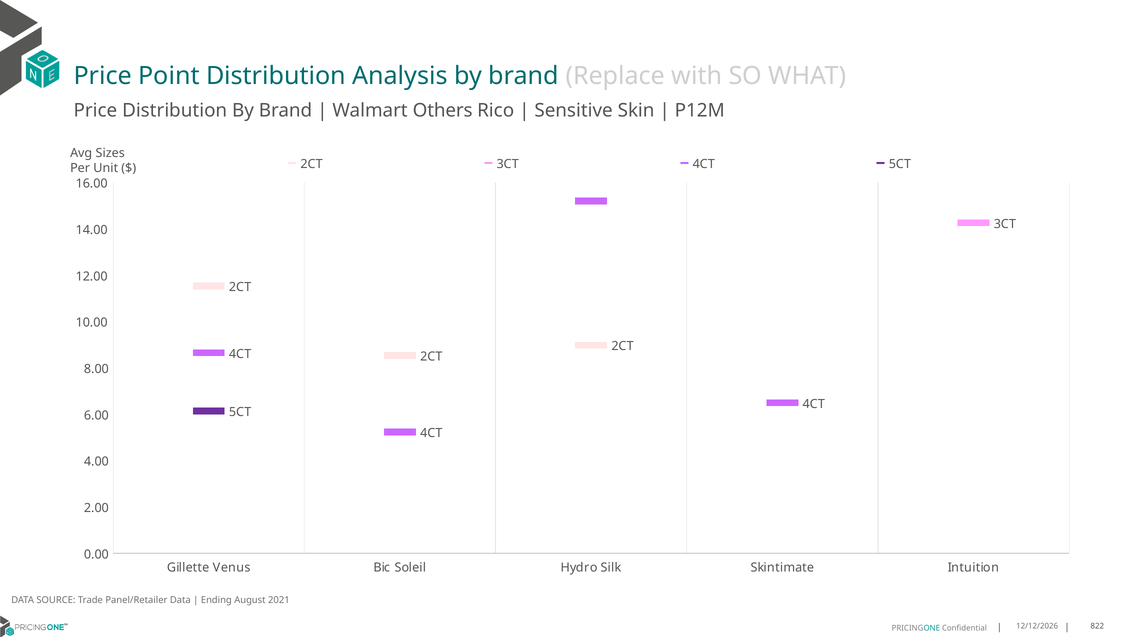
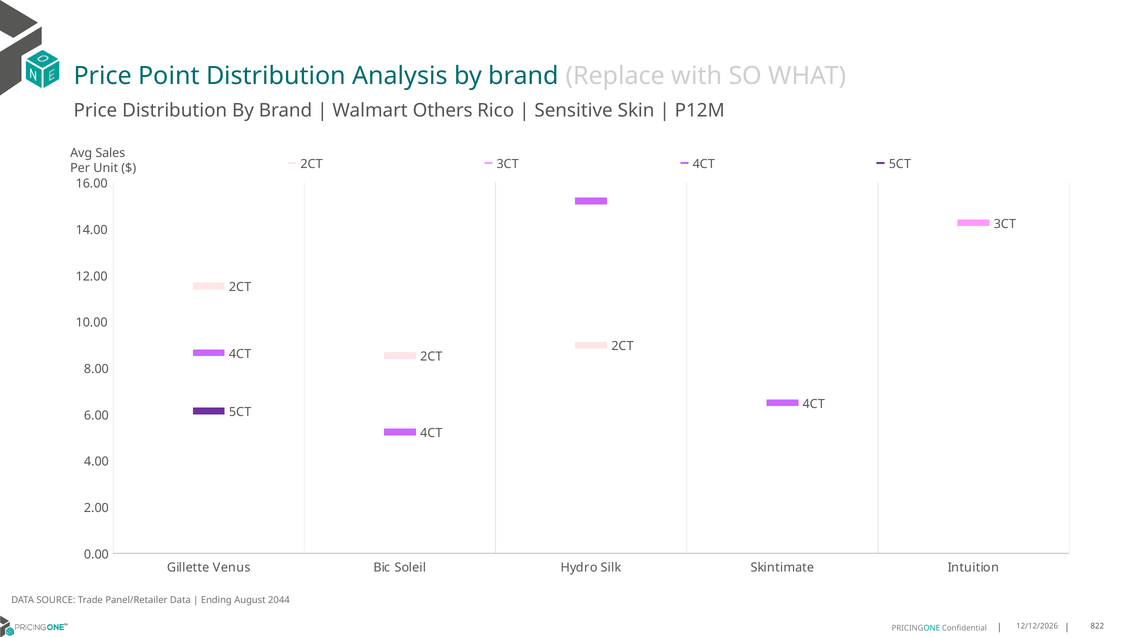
Sizes: Sizes -> Sales (110, 153)
2021: 2021 -> 2044 (279, 600)
